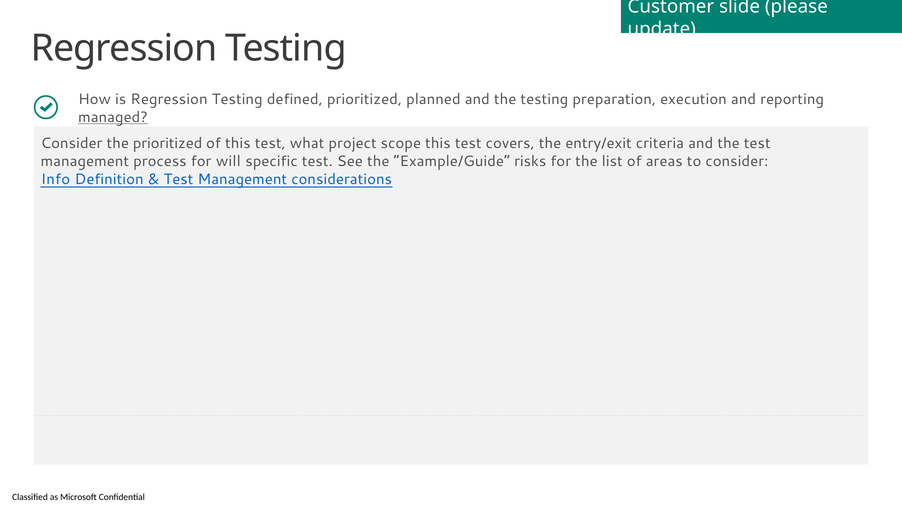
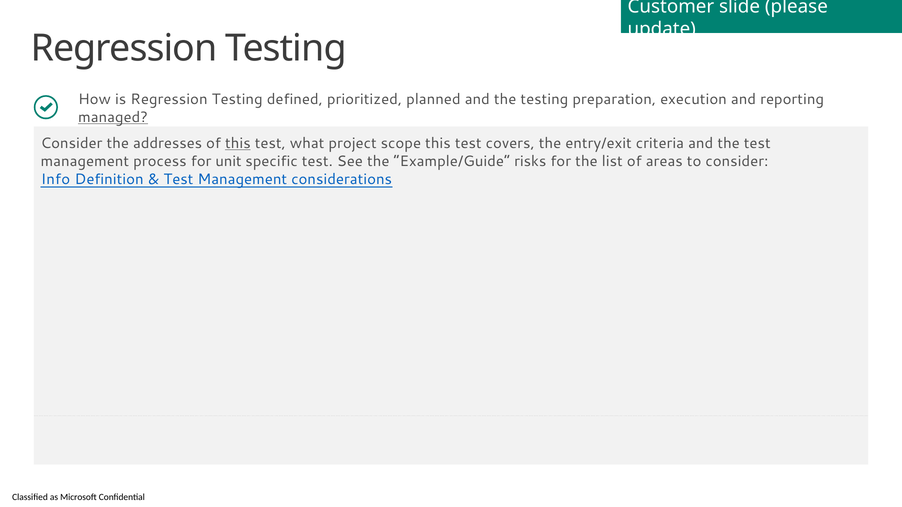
the prioritized: prioritized -> addresses (168, 143)
this underline: none -> present (238, 143)
will: will -> unit (228, 161)
